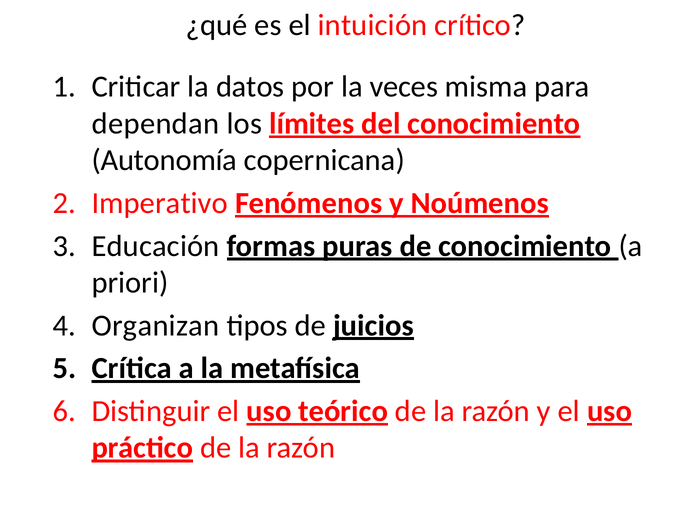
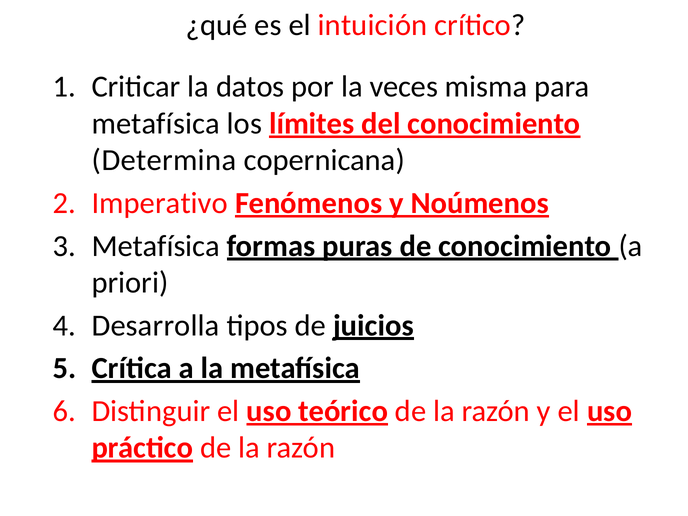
dependan: dependan -> metafísica (156, 124)
Autonomía: Autonomía -> Determina (164, 160)
Educación: Educación -> Metafísica (156, 246)
Organizan: Organizan -> Desarrolla (156, 325)
